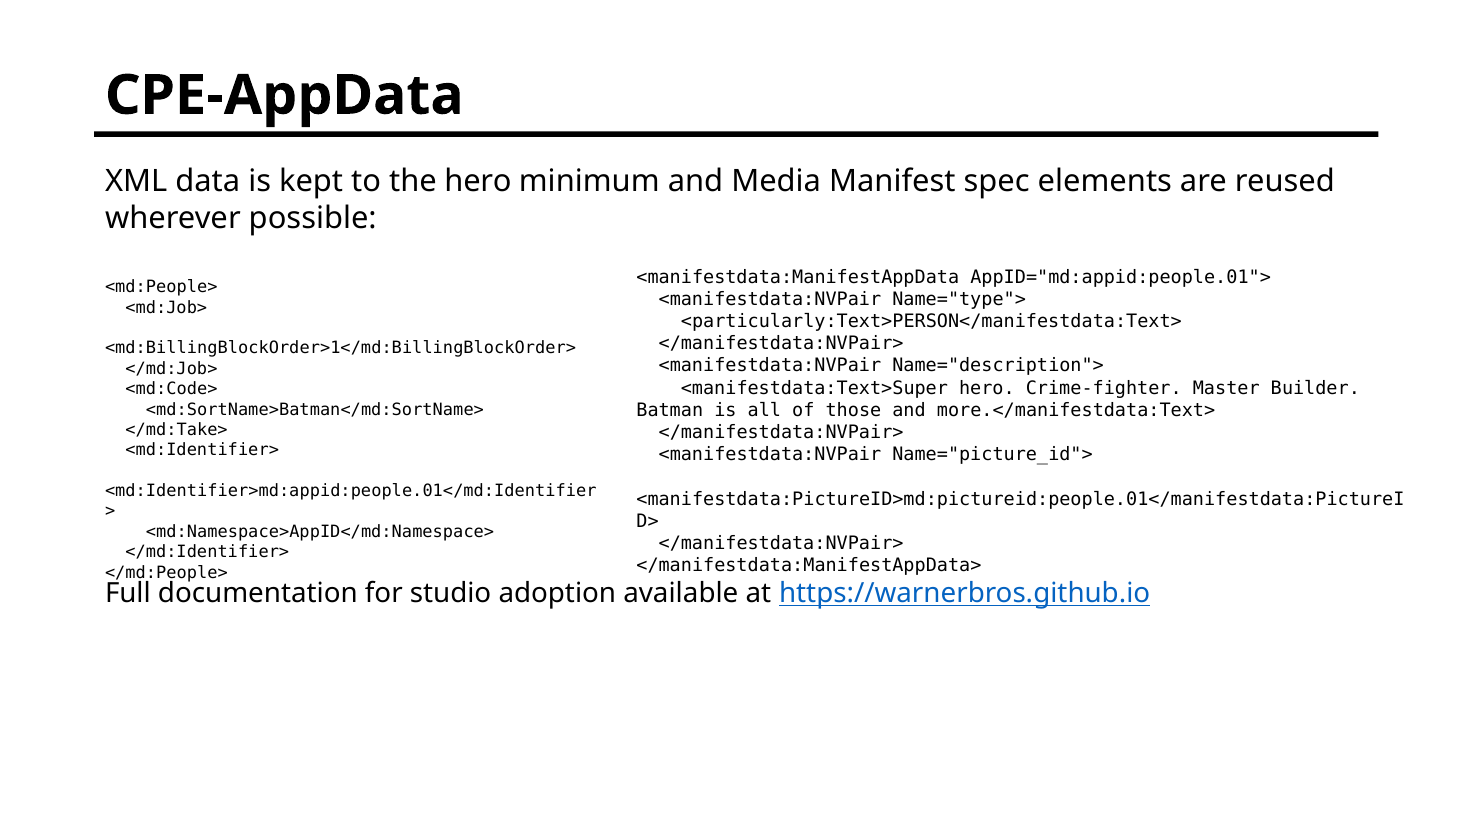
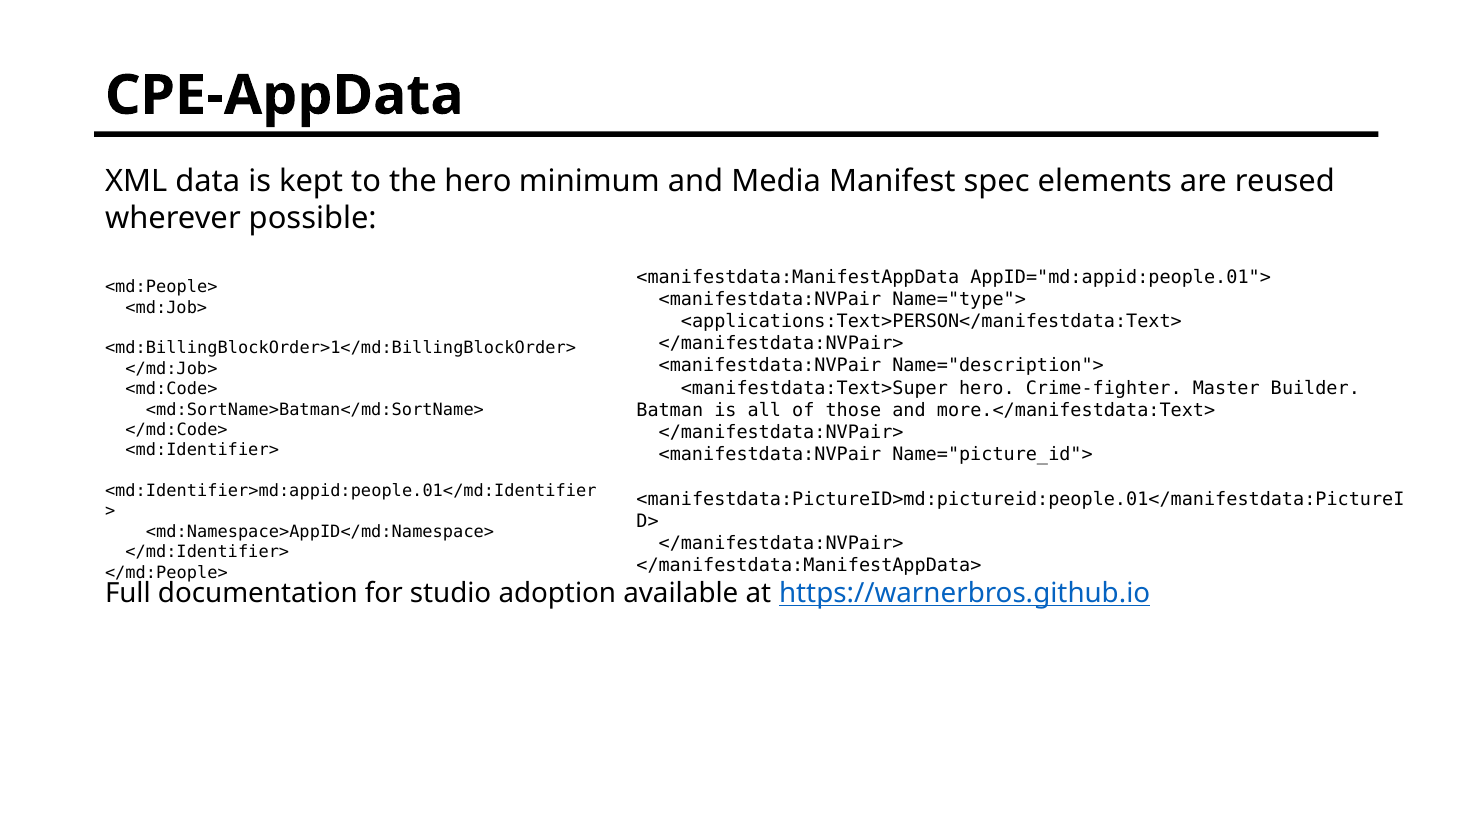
<particularly:Text>PERSON</manifestdata:Text>: <particularly:Text>PERSON</manifestdata:Text> -> <applications:Text>PERSON</manifestdata:Text> (931, 321)
</md:Take>: </md:Take> -> </md:Code> (177, 430)
